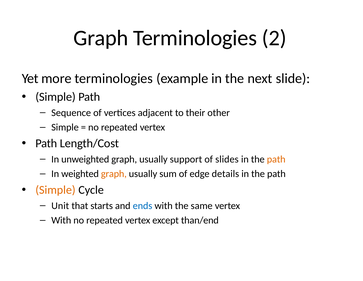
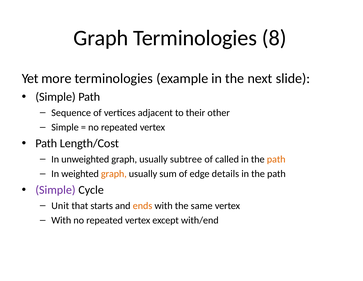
2: 2 -> 8 (274, 38)
support: support -> subtree (186, 159)
slides: slides -> called (227, 159)
Simple colour: orange -> purple (55, 190)
ends colour: blue -> orange (143, 205)
than/end: than/end -> with/end (200, 220)
